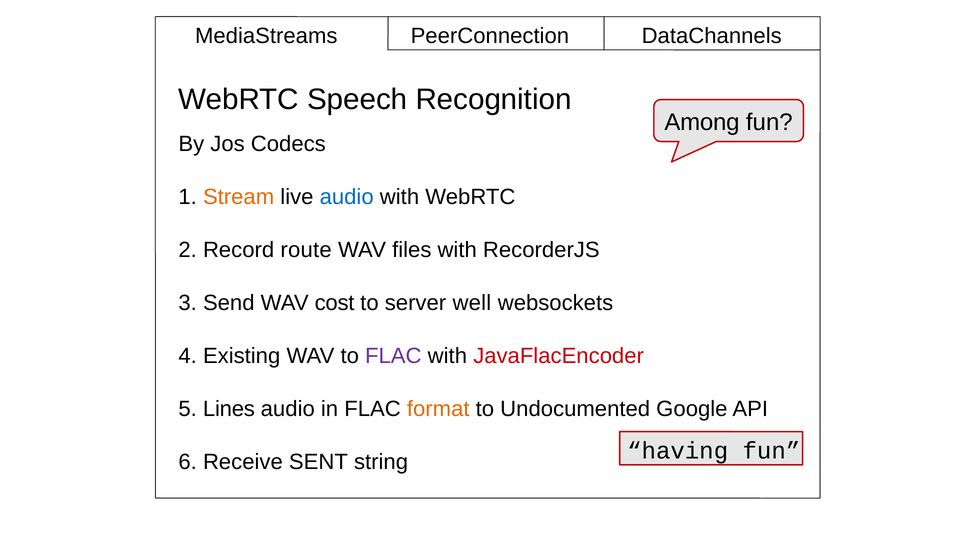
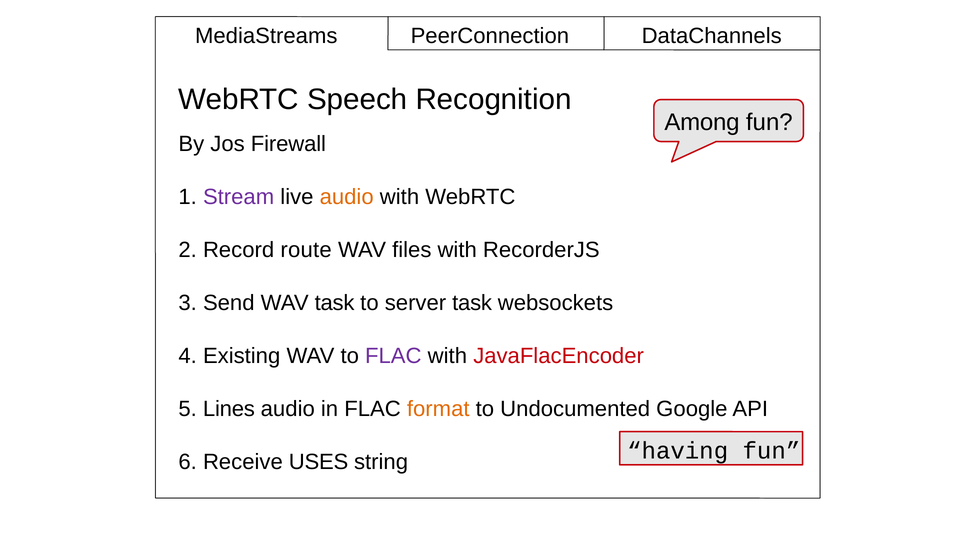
Codecs: Codecs -> Firewall (288, 144)
Stream colour: orange -> purple (239, 197)
audio colour: blue -> orange (347, 197)
WAV cost: cost -> task (335, 303)
server well: well -> task (472, 303)
SENT: SENT -> USES (319, 463)
